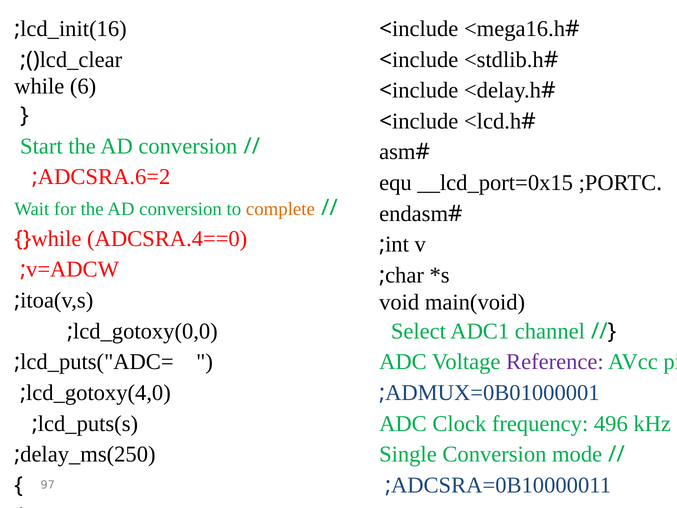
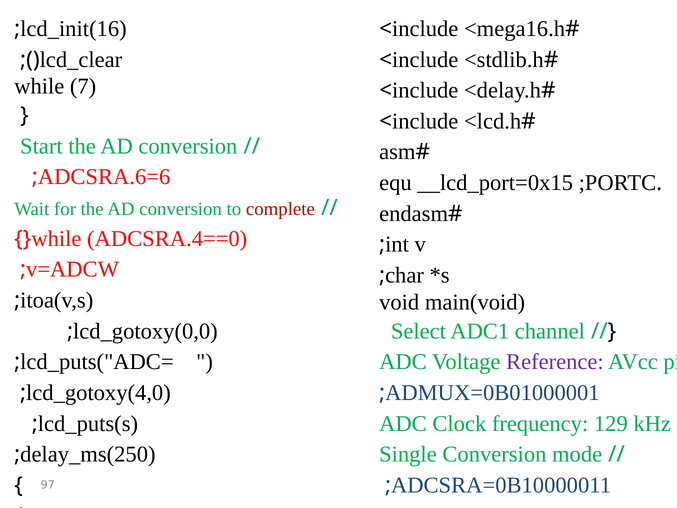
6: 6 -> 7 (83, 86)
ADCSRA.6=2: ADCSRA.6=2 -> ADCSRA.6=6 (104, 177)
complete colour: orange -> red (280, 209)
496: 496 -> 129 (611, 423)
